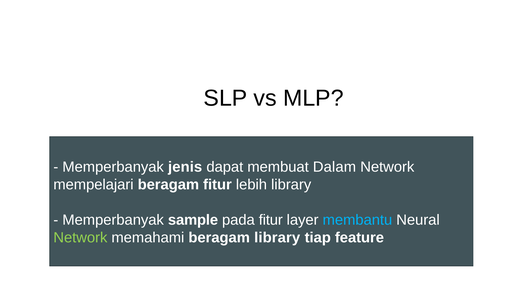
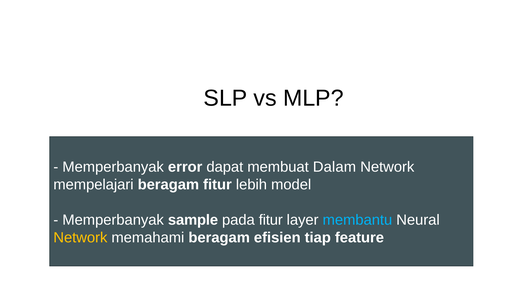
jenis: jenis -> error (185, 167)
lebih library: library -> model (291, 185)
Network colour: light green -> yellow (80, 238)
beragam library: library -> efisien (277, 238)
